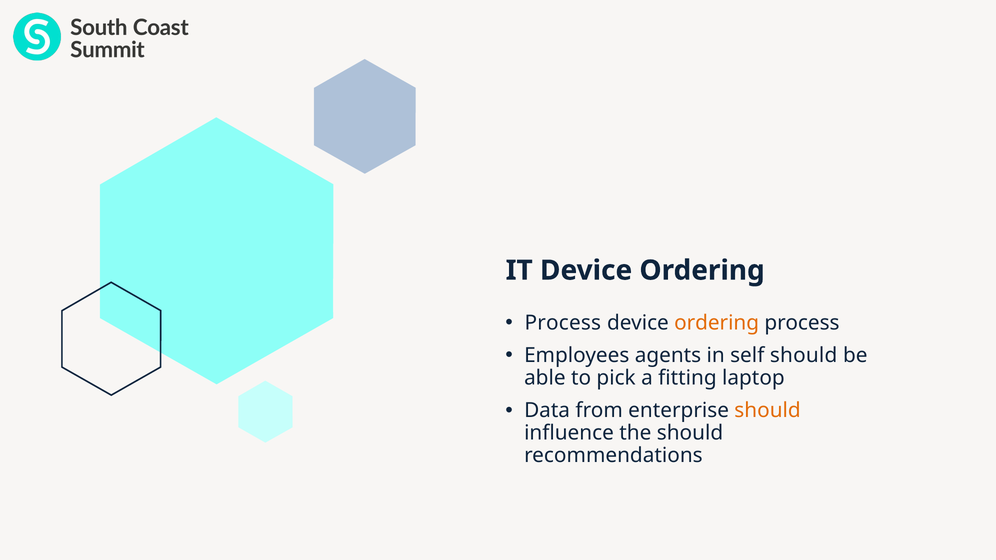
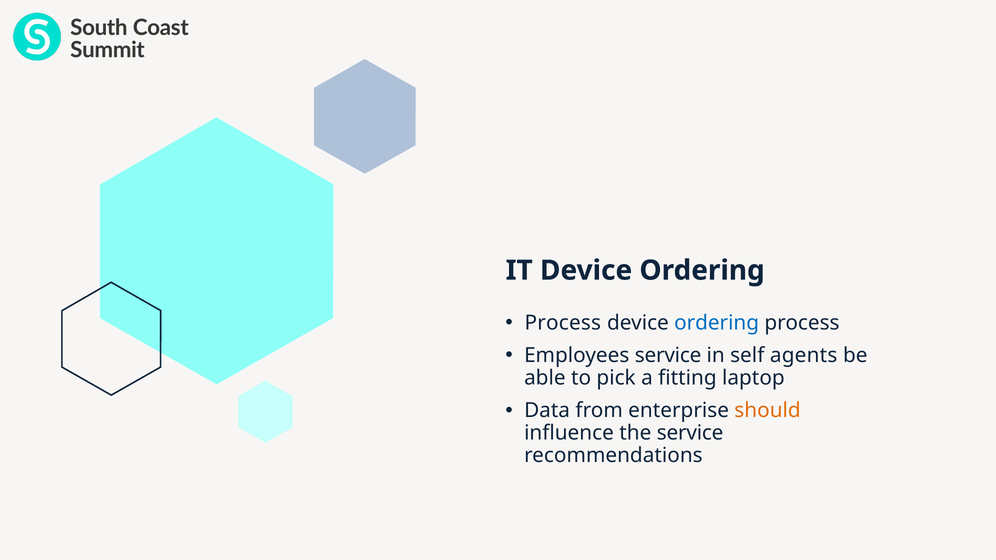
ordering colour: orange -> blue (717, 323)
Employees agents: agents -> service (668, 356)
self should: should -> agents (804, 356)
the should: should -> service (690, 433)
